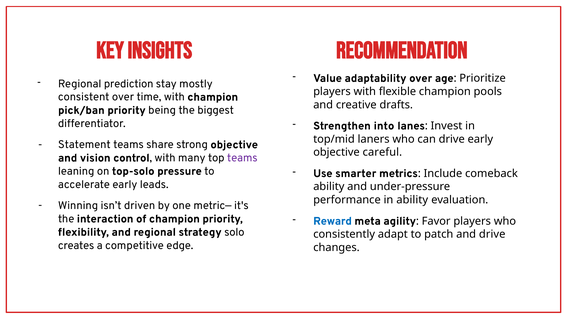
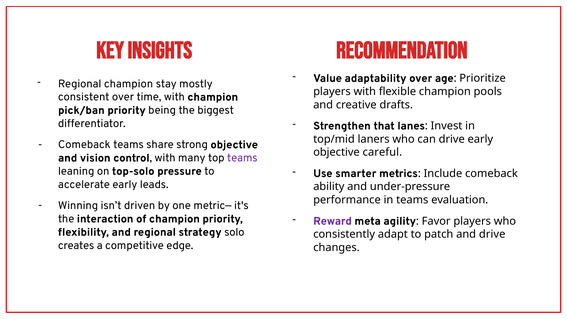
Regional prediction: prediction -> champion (129, 84)
into: into -> that (384, 126)
Statement: Statement -> Comeback (84, 145)
in ability: ability -> teams (412, 200)
Reward colour: blue -> purple (333, 221)
